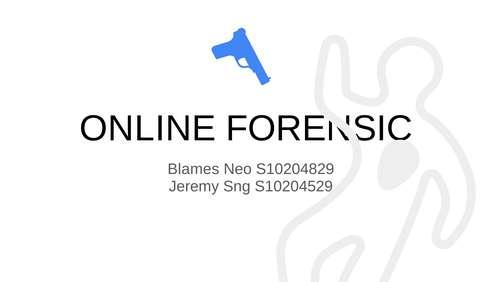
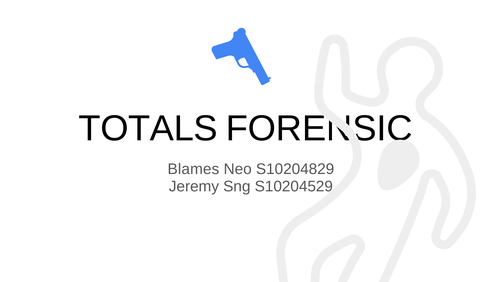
ONLINE: ONLINE -> TOTALS (148, 129)
